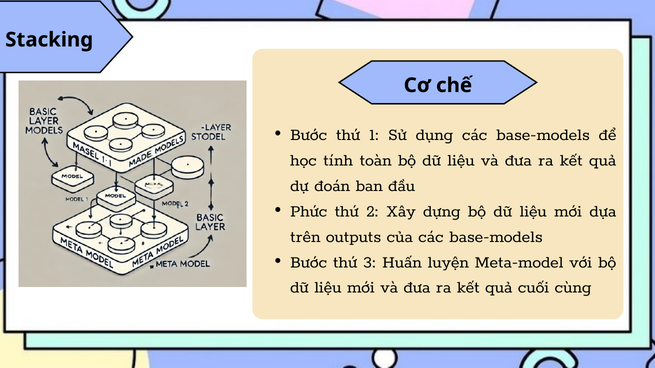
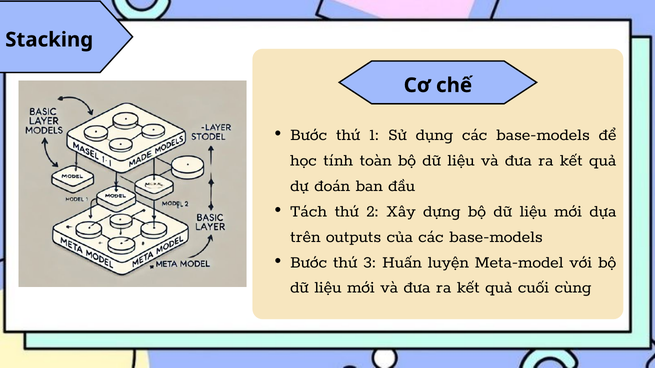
Phức: Phức -> Tách (309, 211)
